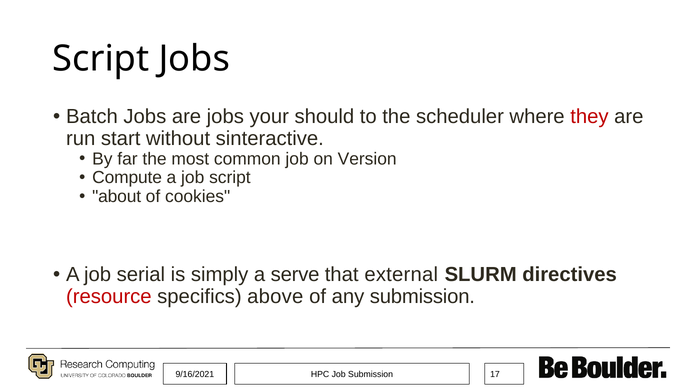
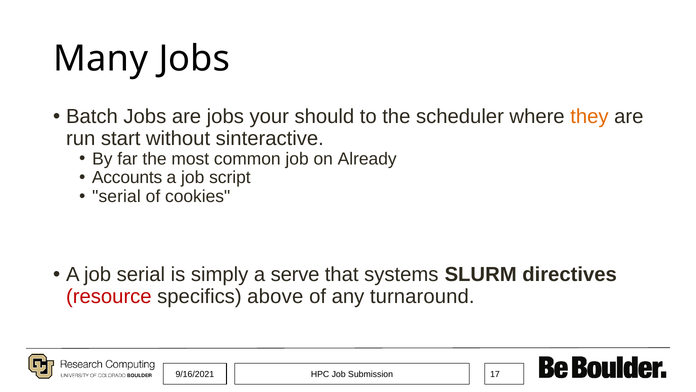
Script: Script -> Many (101, 59)
they colour: red -> orange (589, 116)
Version: Version -> Already (367, 159)
Compute: Compute -> Accounts (127, 177)
about: about -> serial (117, 196)
external: external -> systems (401, 274)
any submission: submission -> turnaround (422, 296)
